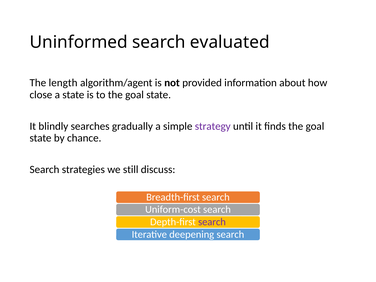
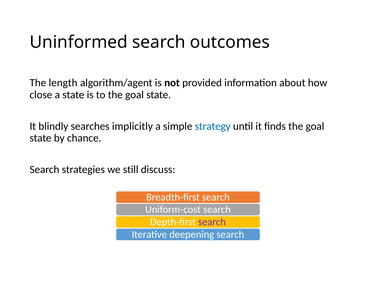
evaluated: evaluated -> outcomes (230, 42)
gradually: gradually -> implicitly (132, 126)
strategy colour: purple -> blue (213, 126)
